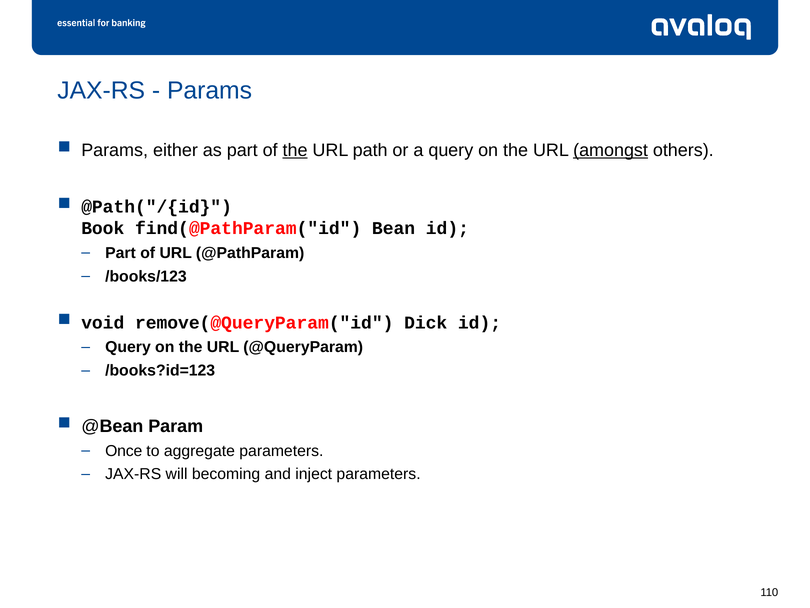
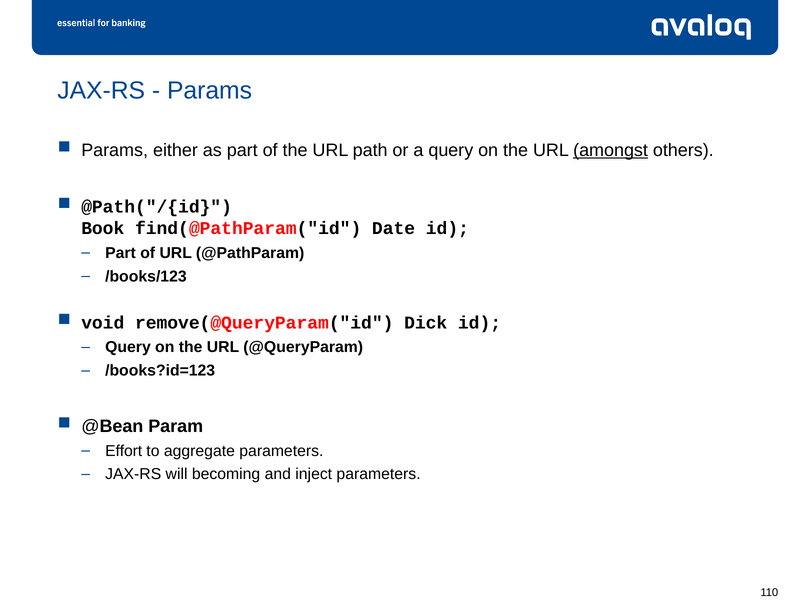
the underline: present -> none (295, 150)
Bean: Bean -> Date (394, 228)
Once: Once -> Effort (124, 450)
